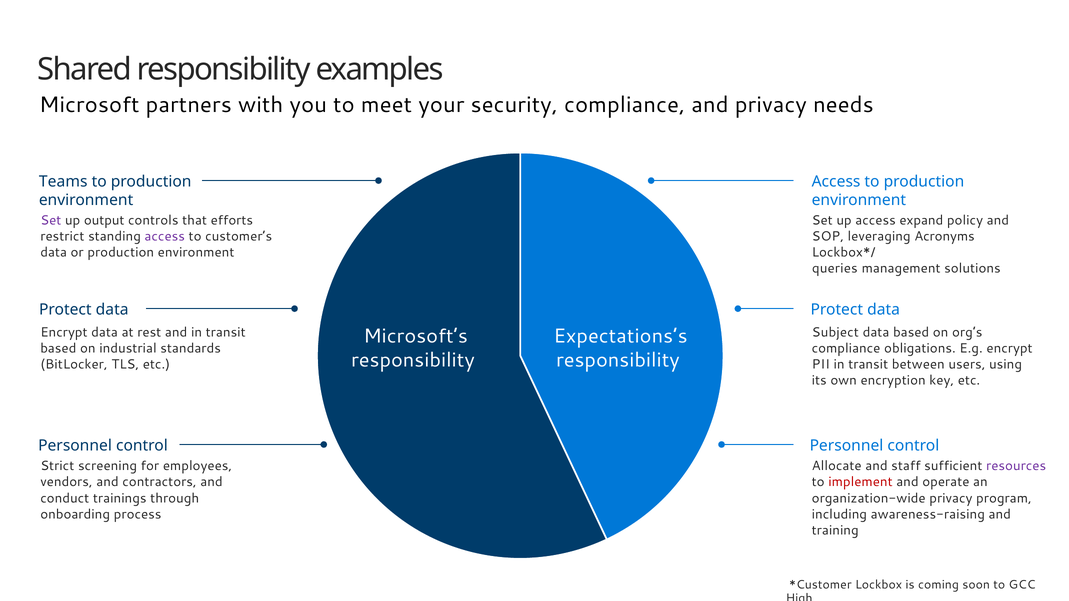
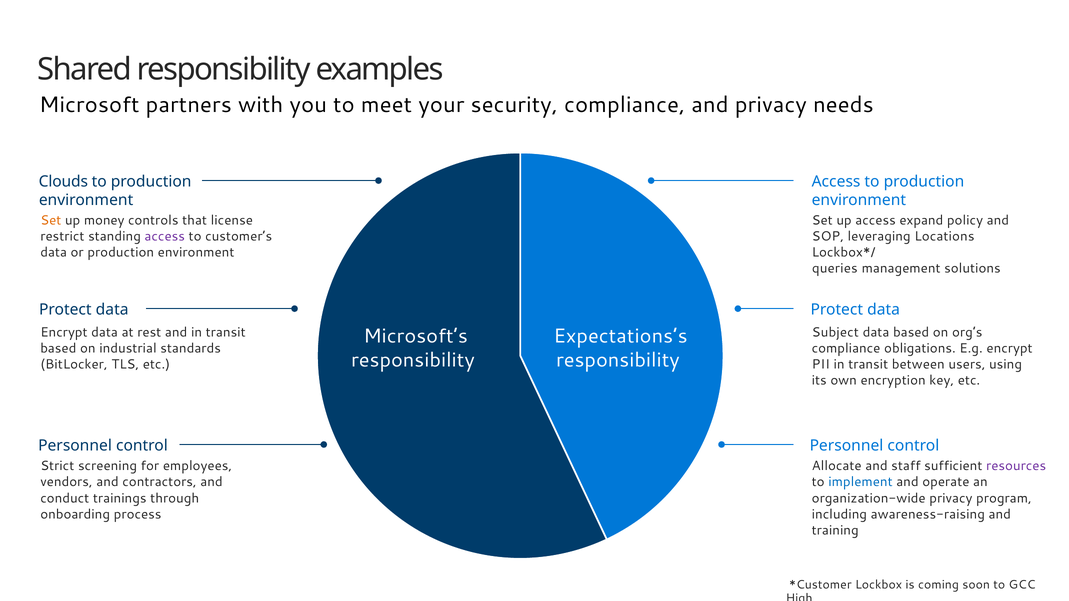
Teams: Teams -> Clouds (63, 182)
Set colour: purple -> orange (51, 220)
output: output -> money (104, 220)
efforts: efforts -> license (232, 220)
Acronyms: Acronyms -> Locations (944, 236)
implement colour: red -> blue (860, 482)
